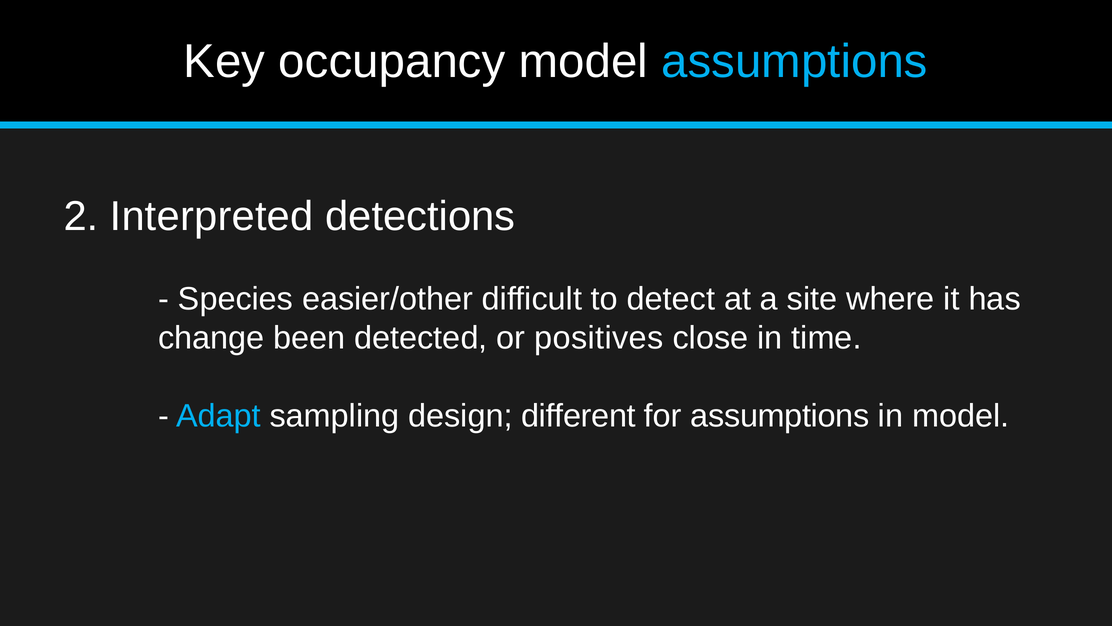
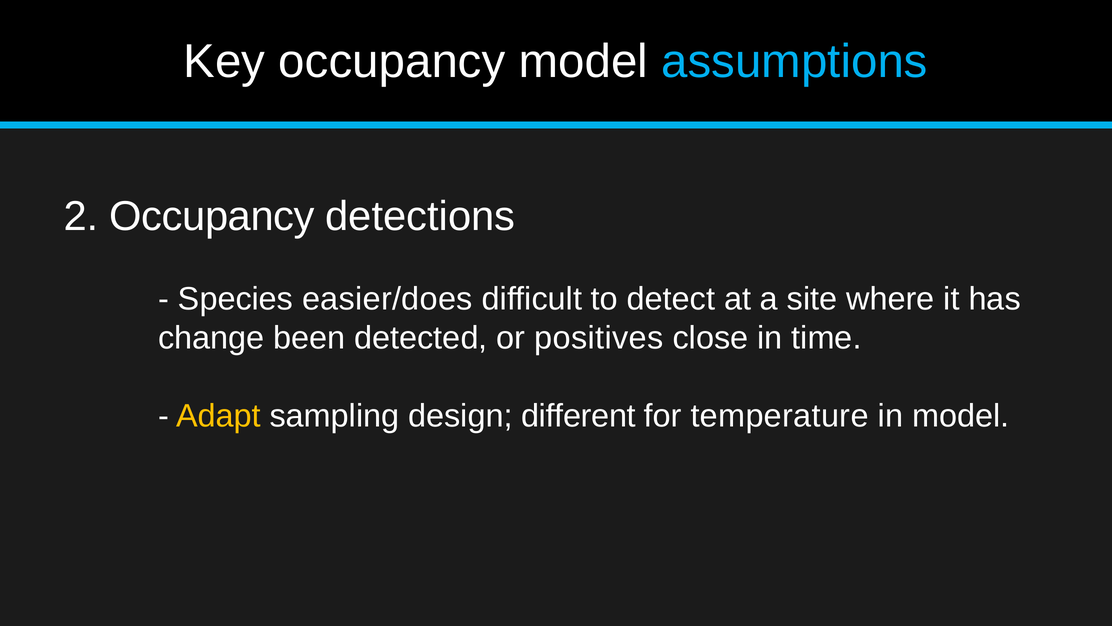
2 Interpreted: Interpreted -> Occupancy (212, 216)
easier/other: easier/other -> easier/does (387, 299)
Adapt colour: light blue -> yellow (219, 416)
for assumptions: assumptions -> temperature (780, 416)
